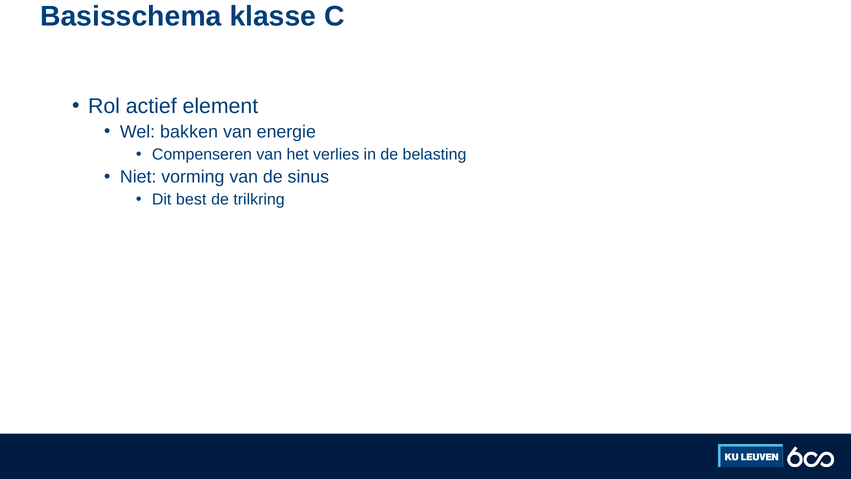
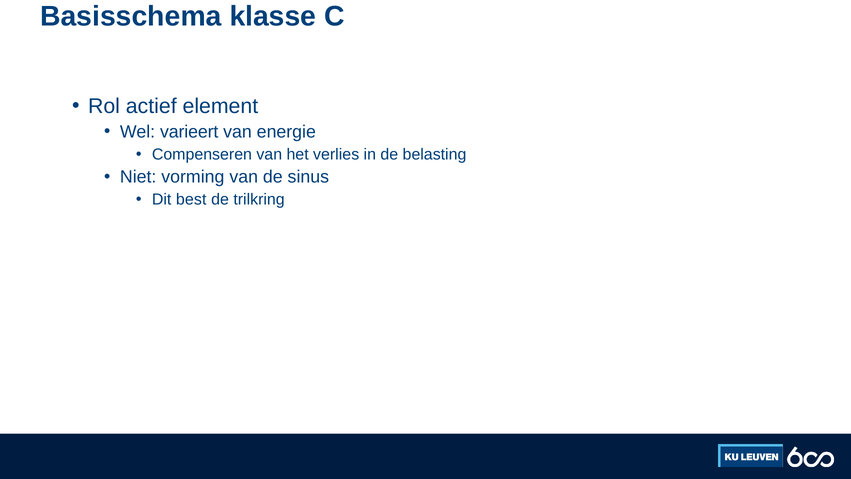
bakken: bakken -> varieert (189, 132)
